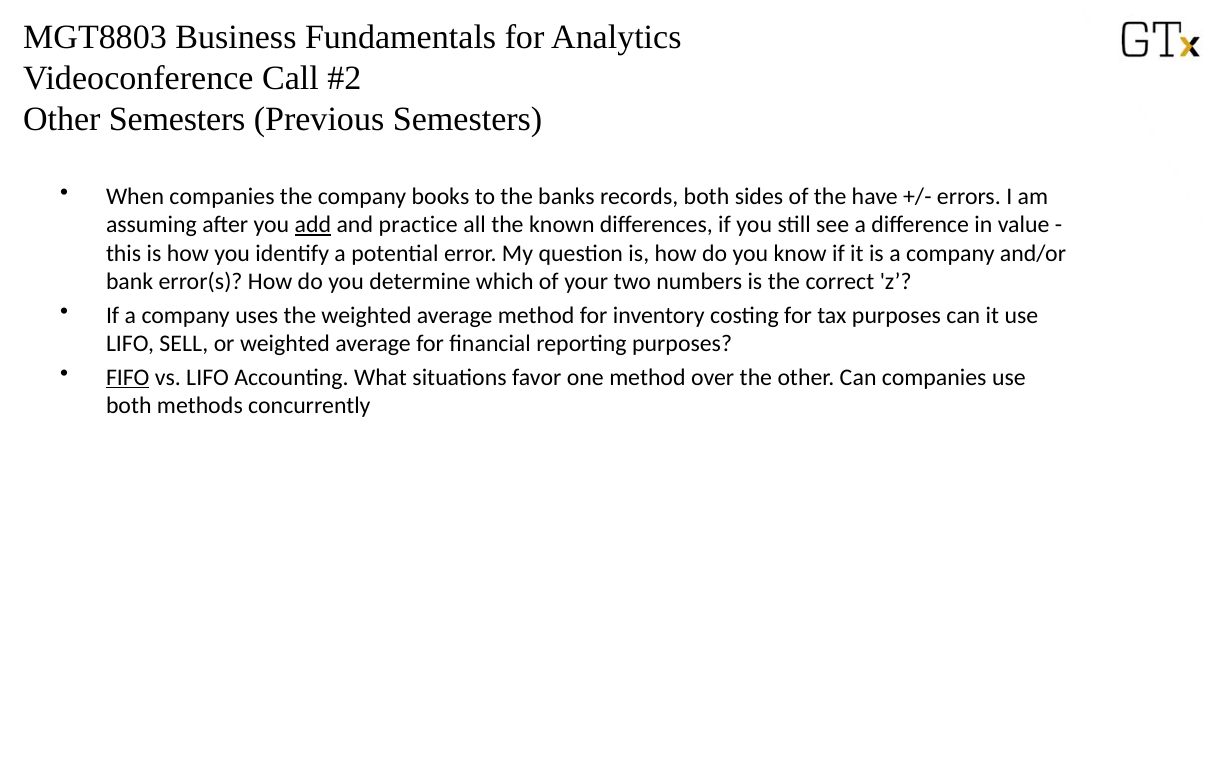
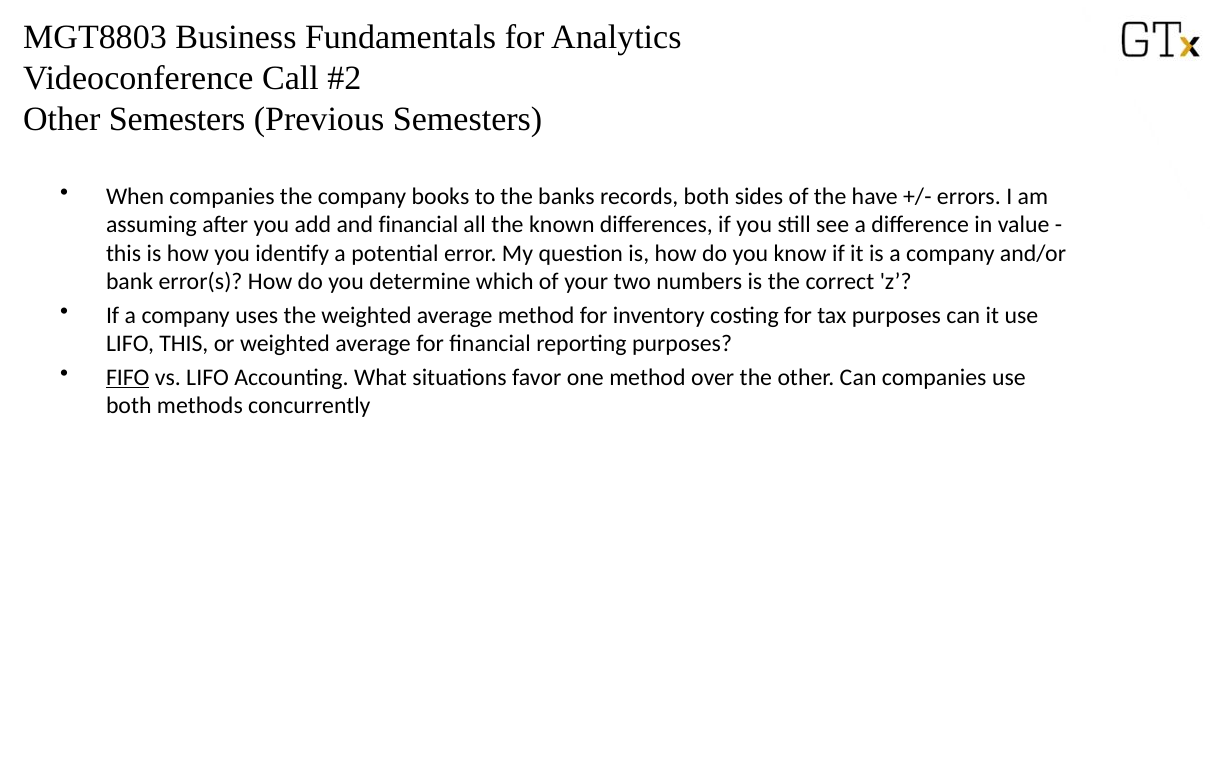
add underline: present -> none (313, 225)
and practice: practice -> financial (418, 225)
LIFO SELL: SELL -> THIS (184, 344)
